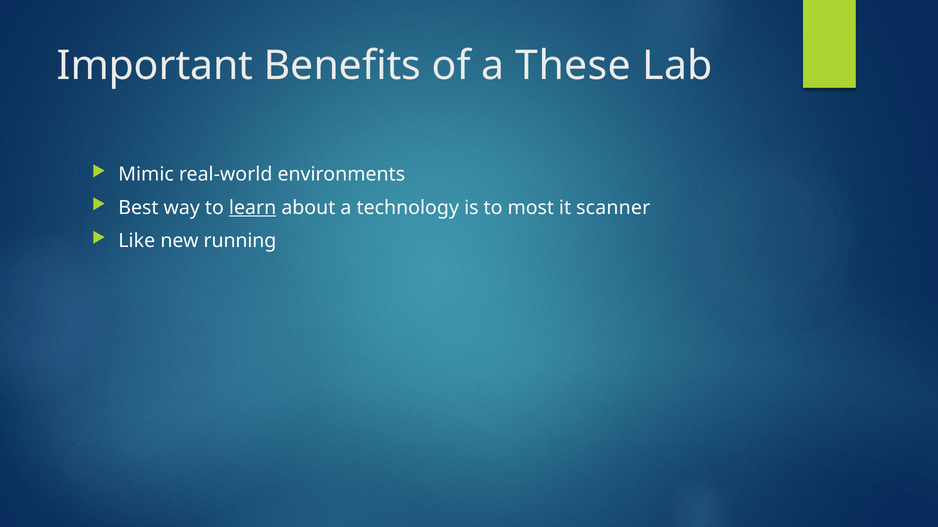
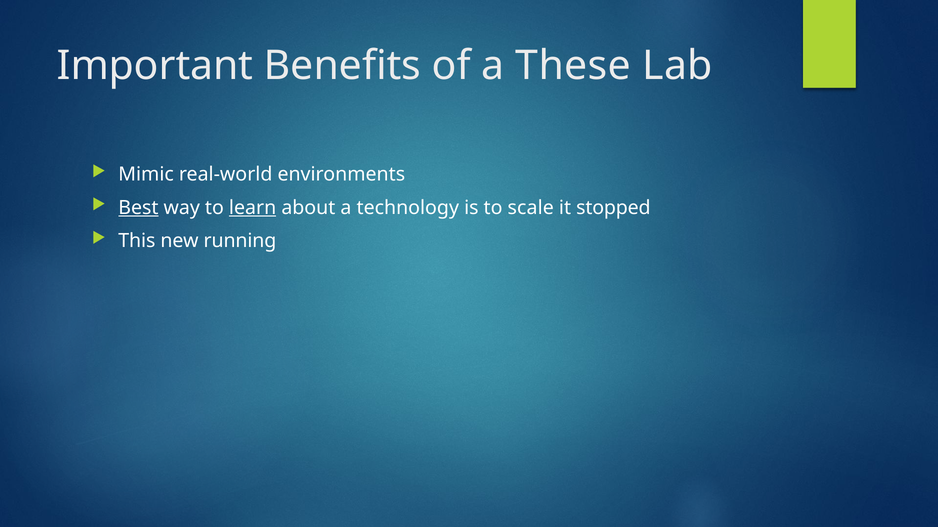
Best underline: none -> present (138, 208)
most: most -> scale (531, 208)
scanner: scanner -> stopped (613, 208)
Like: Like -> This (137, 241)
